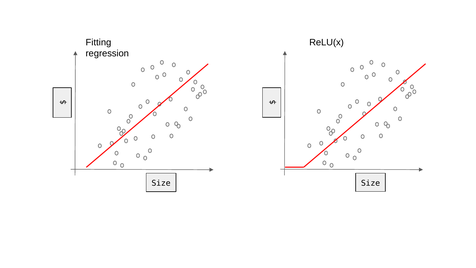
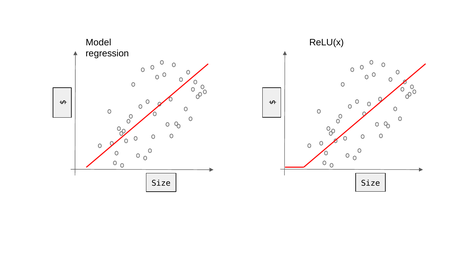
Fitting: Fitting -> Model (98, 42)
